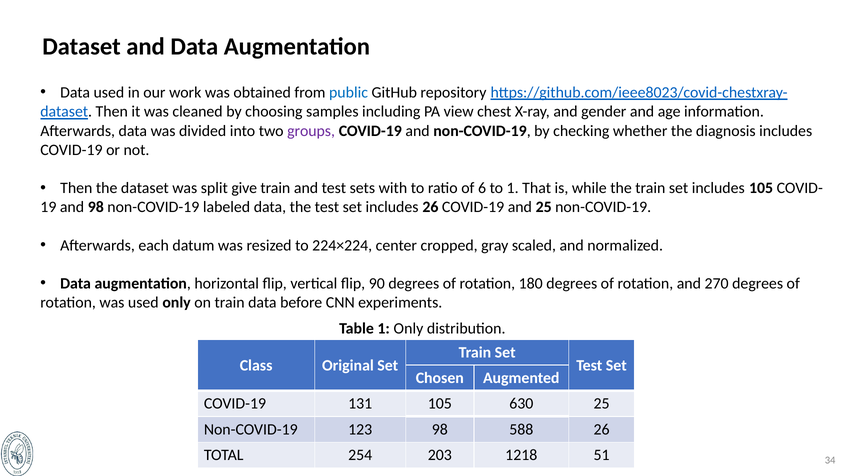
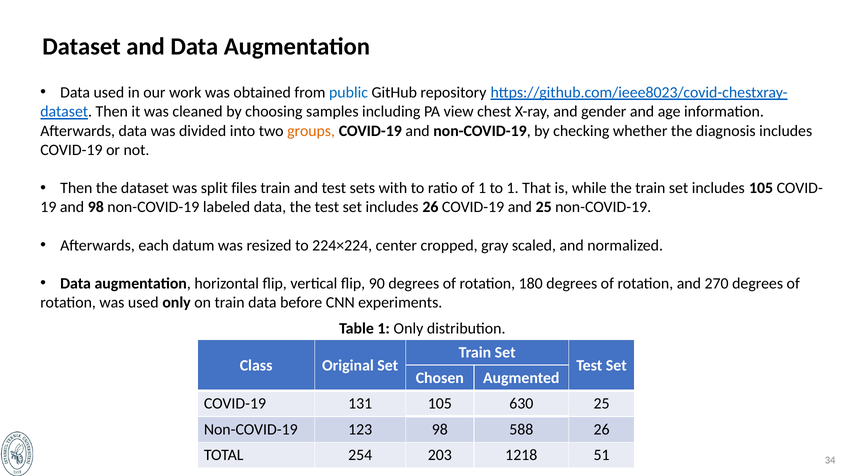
groups colour: purple -> orange (311, 131)
give: give -> files (244, 188)
of 6: 6 -> 1 (482, 188)
